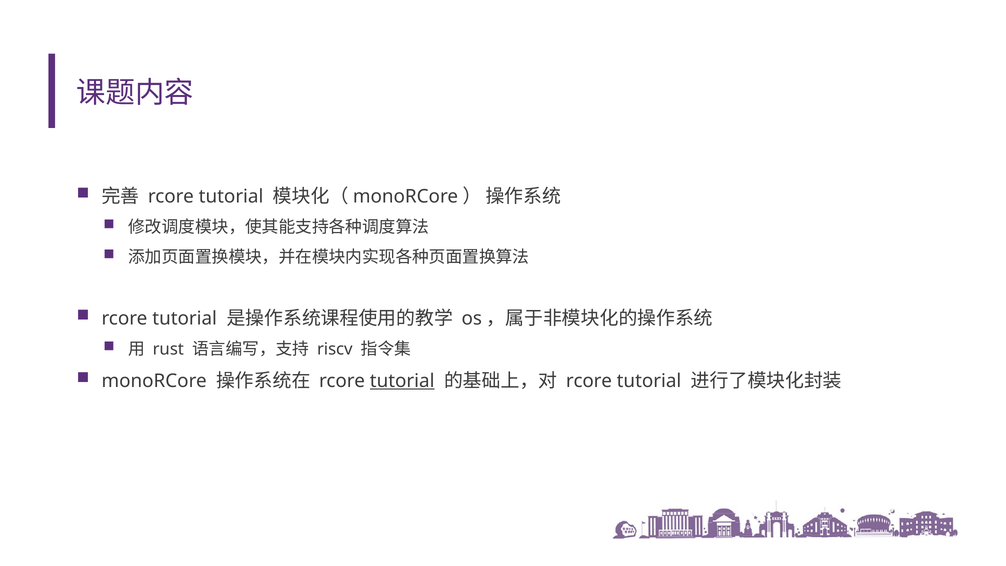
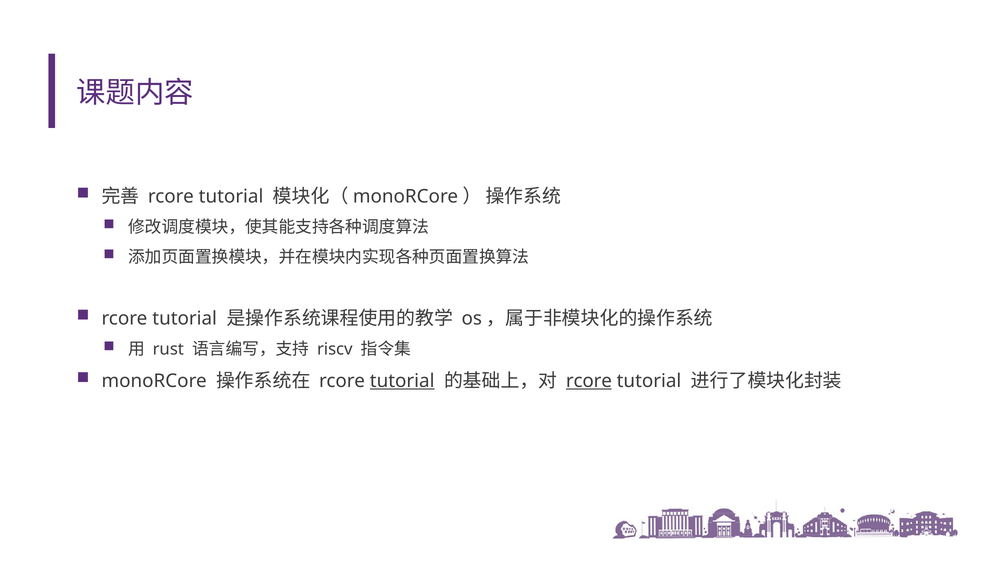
rcore underline: none -> present (589, 381)
